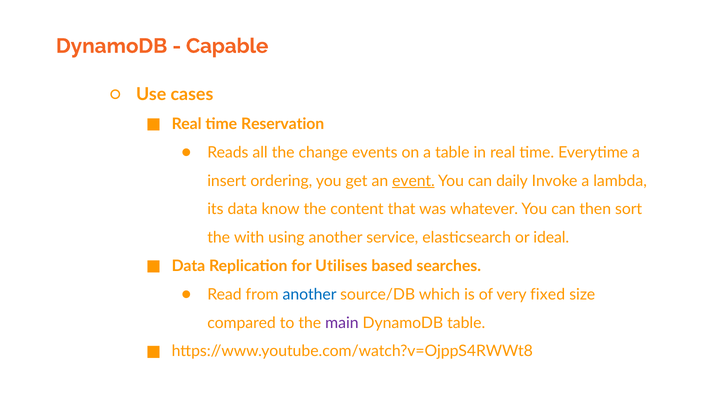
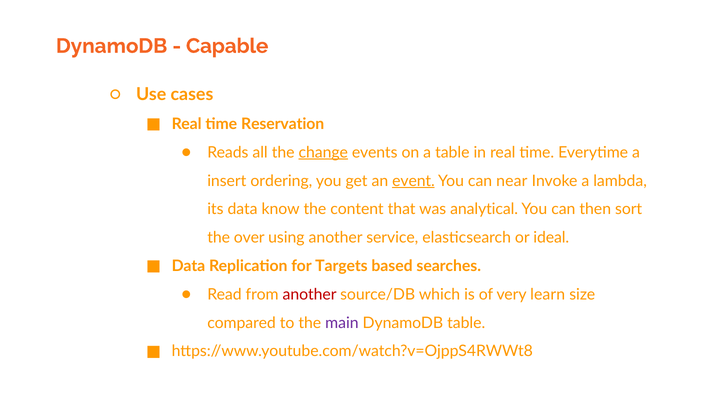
change underline: none -> present (323, 153)
daily: daily -> near (512, 181)
whatever: whatever -> analytical (484, 209)
with: with -> over (249, 238)
Utilises: Utilises -> Targets (341, 266)
another colour: blue -> red (310, 295)
fixed: fixed -> learn (548, 295)
